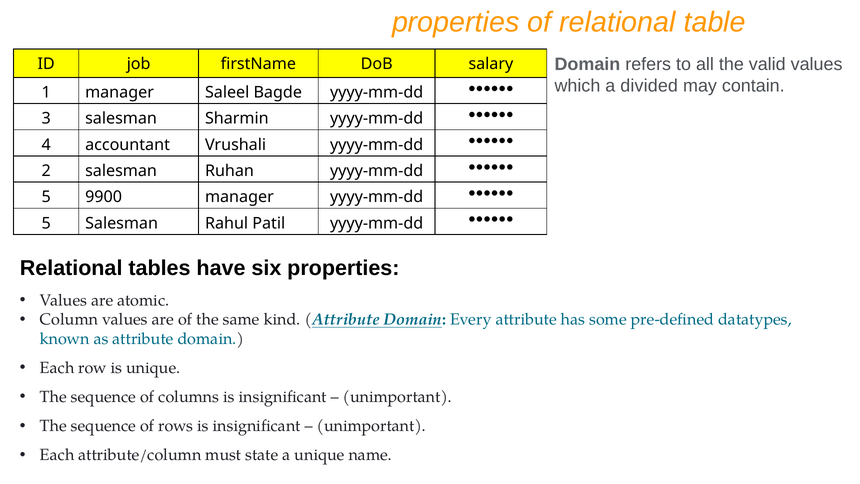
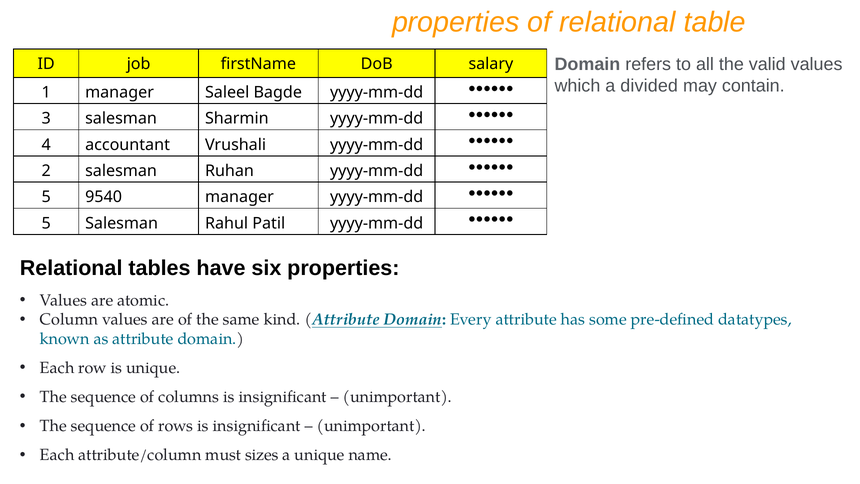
9900: 9900 -> 9540 (104, 197)
state: state -> sizes (262, 455)
